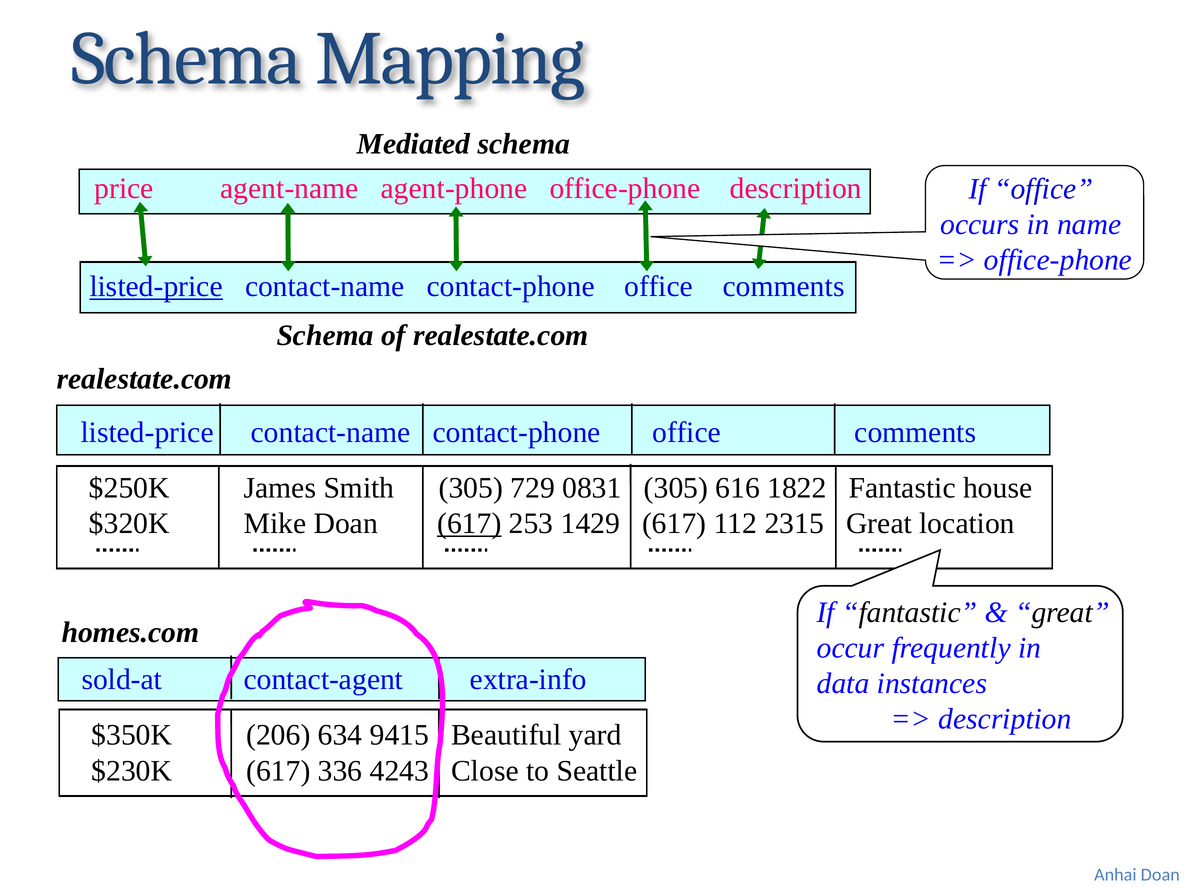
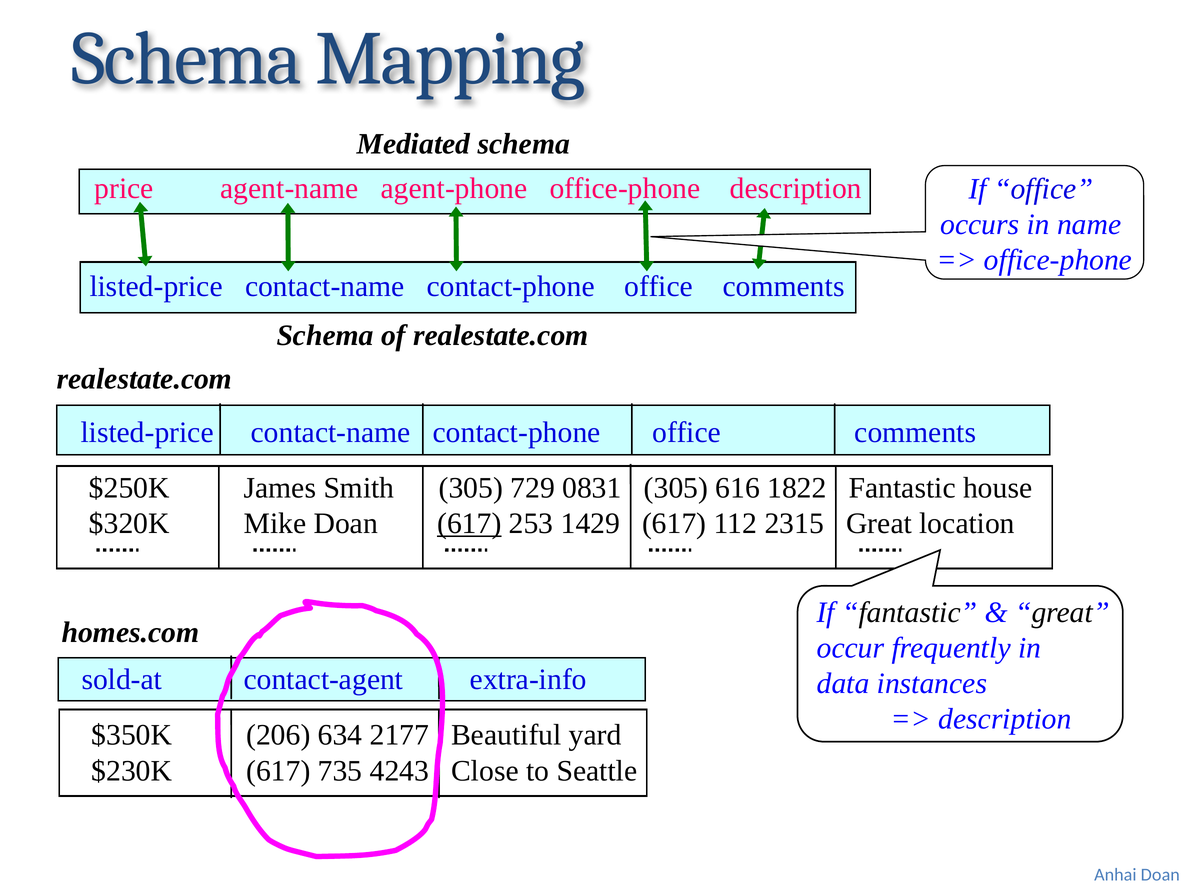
listed-price underline: present -> none (156, 287)
9415: 9415 -> 2177 (399, 735)
336: 336 -> 735 (340, 771)
